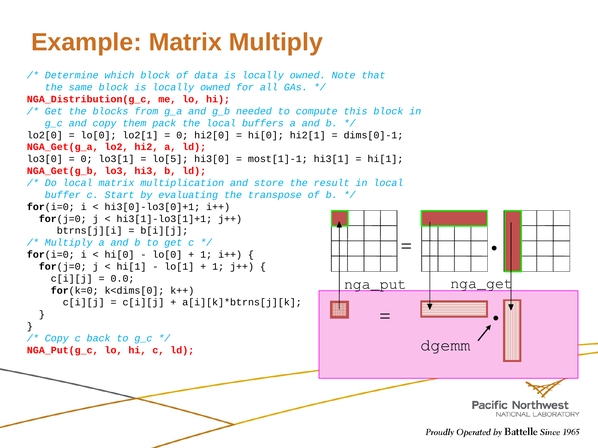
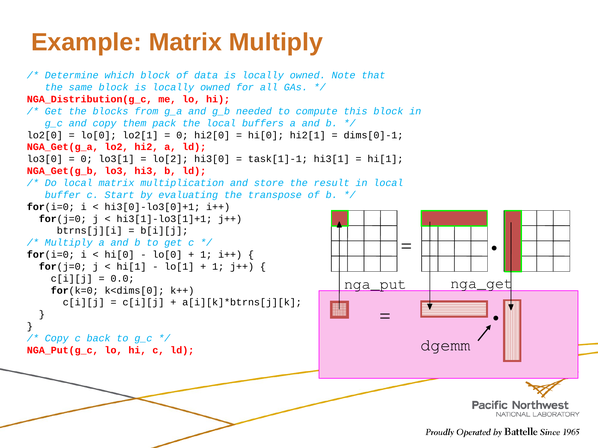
lo[5: lo[5 -> lo[2 (170, 159)
most[1]-1: most[1]-1 -> task[1]-1 (278, 159)
